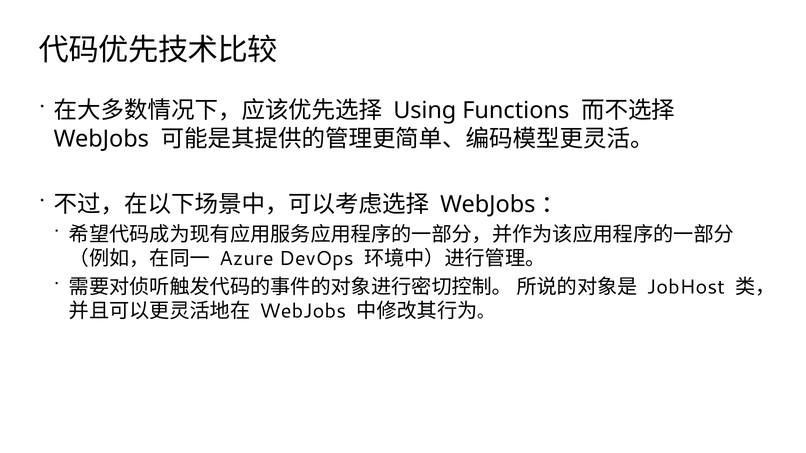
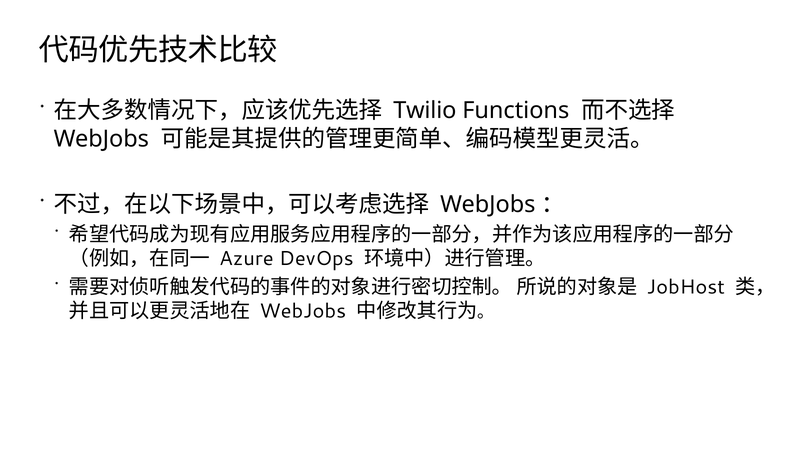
Using: Using -> Twilio (425, 111)
